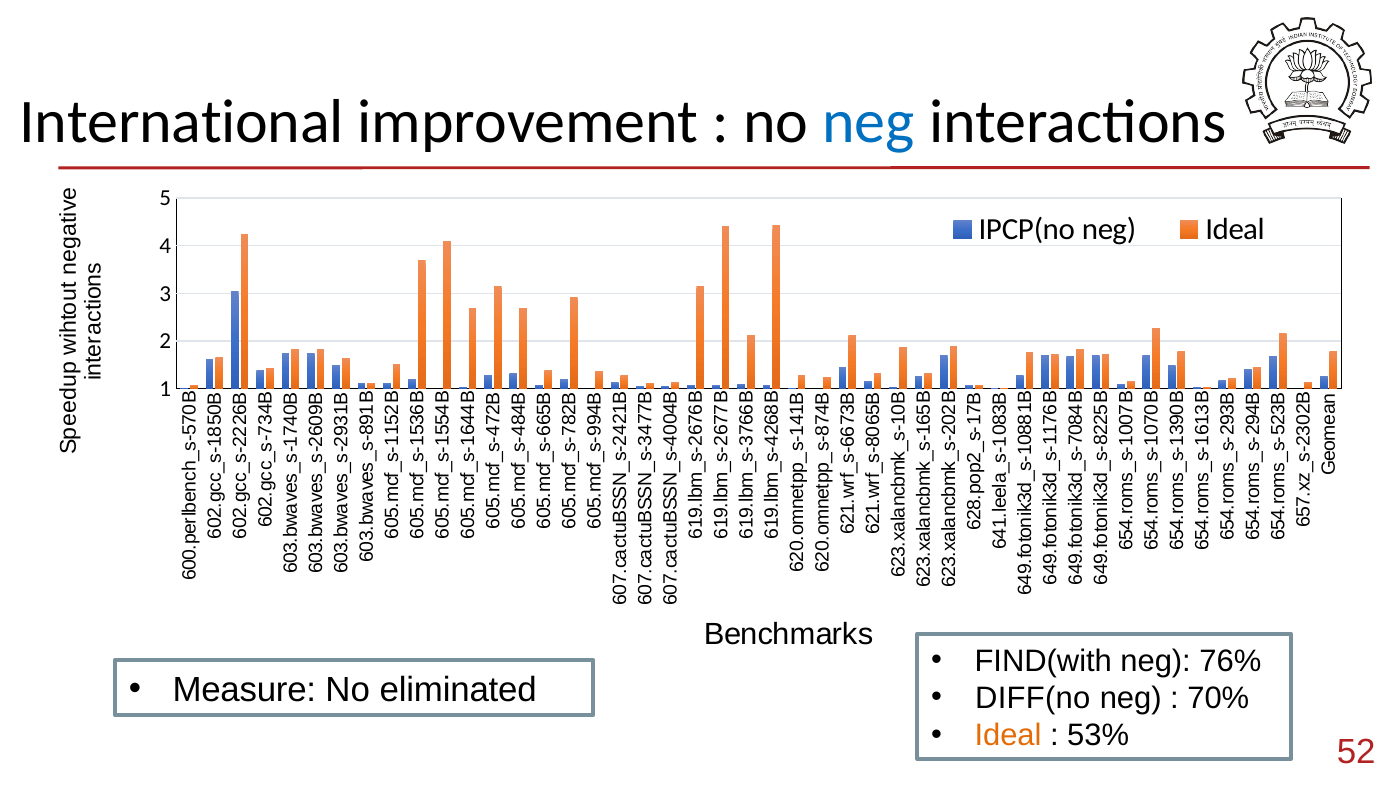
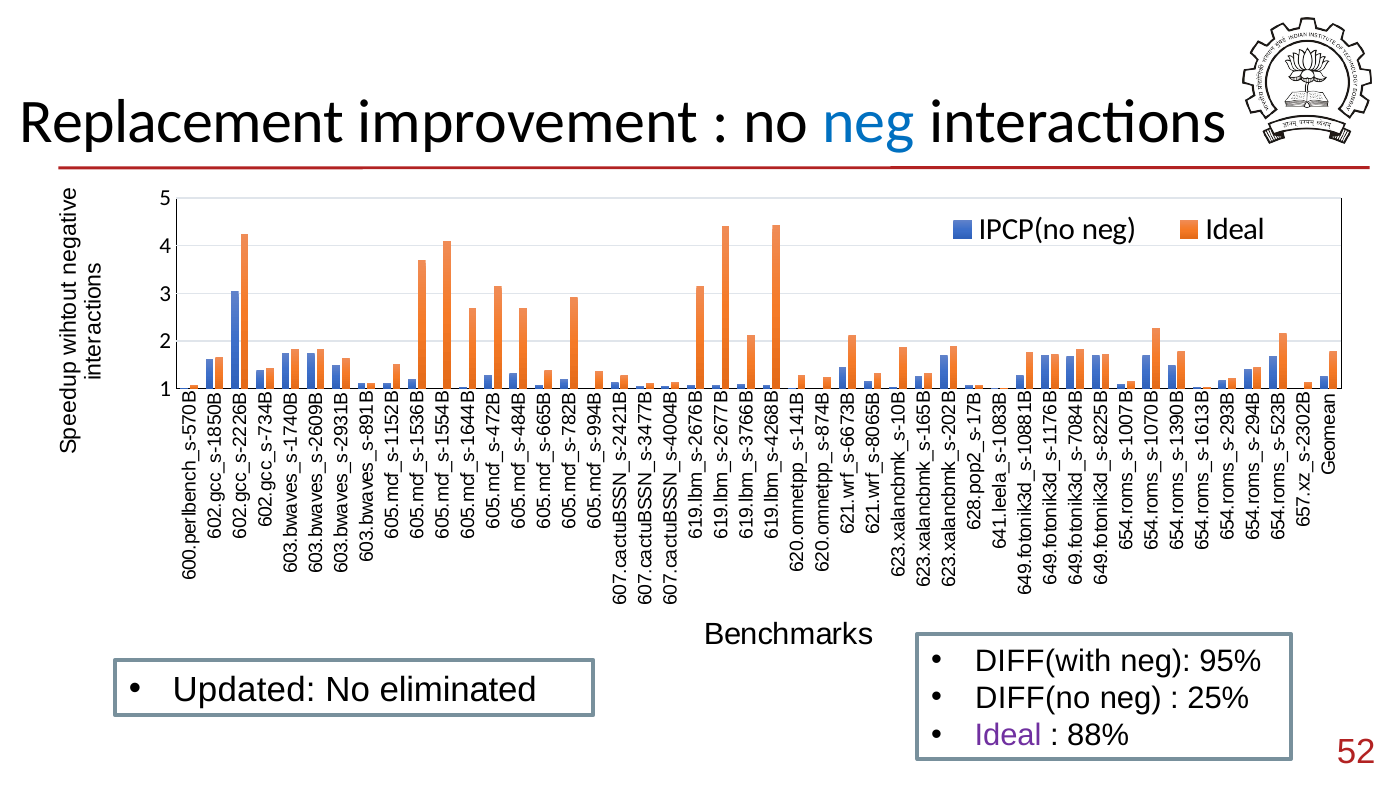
International: International -> Replacement (182, 122)
FIND(with: FIND(with -> DIFF(with (1043, 661)
76%: 76% -> 95% (1230, 661)
Measure: Measure -> Updated (244, 690)
70%: 70% -> 25% (1218, 698)
Ideal colour: orange -> purple (1008, 735)
53%: 53% -> 88% (1098, 735)
